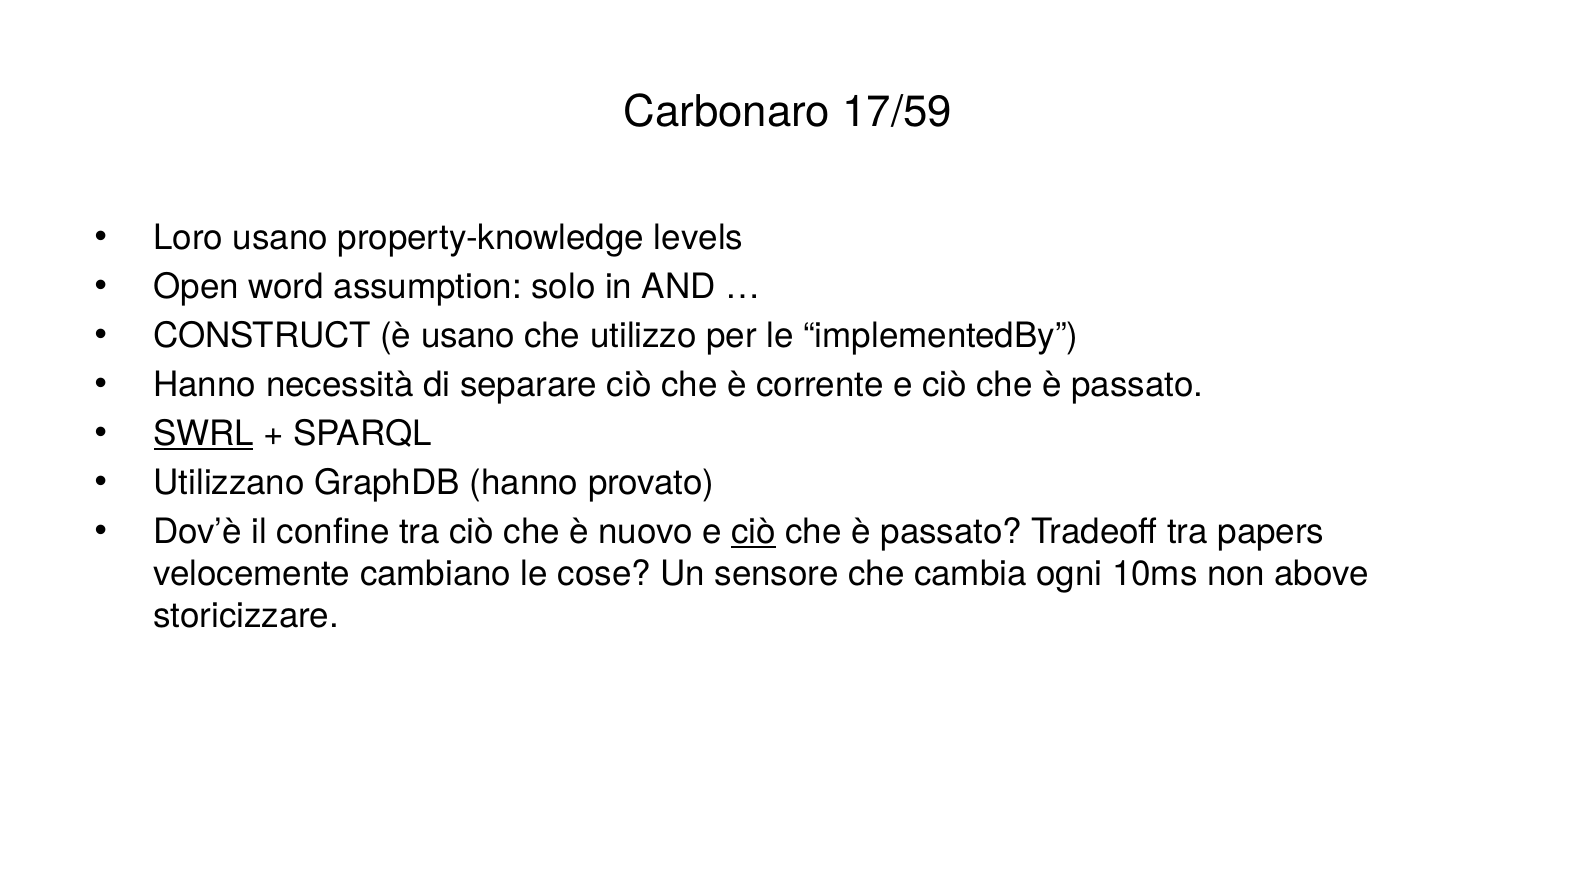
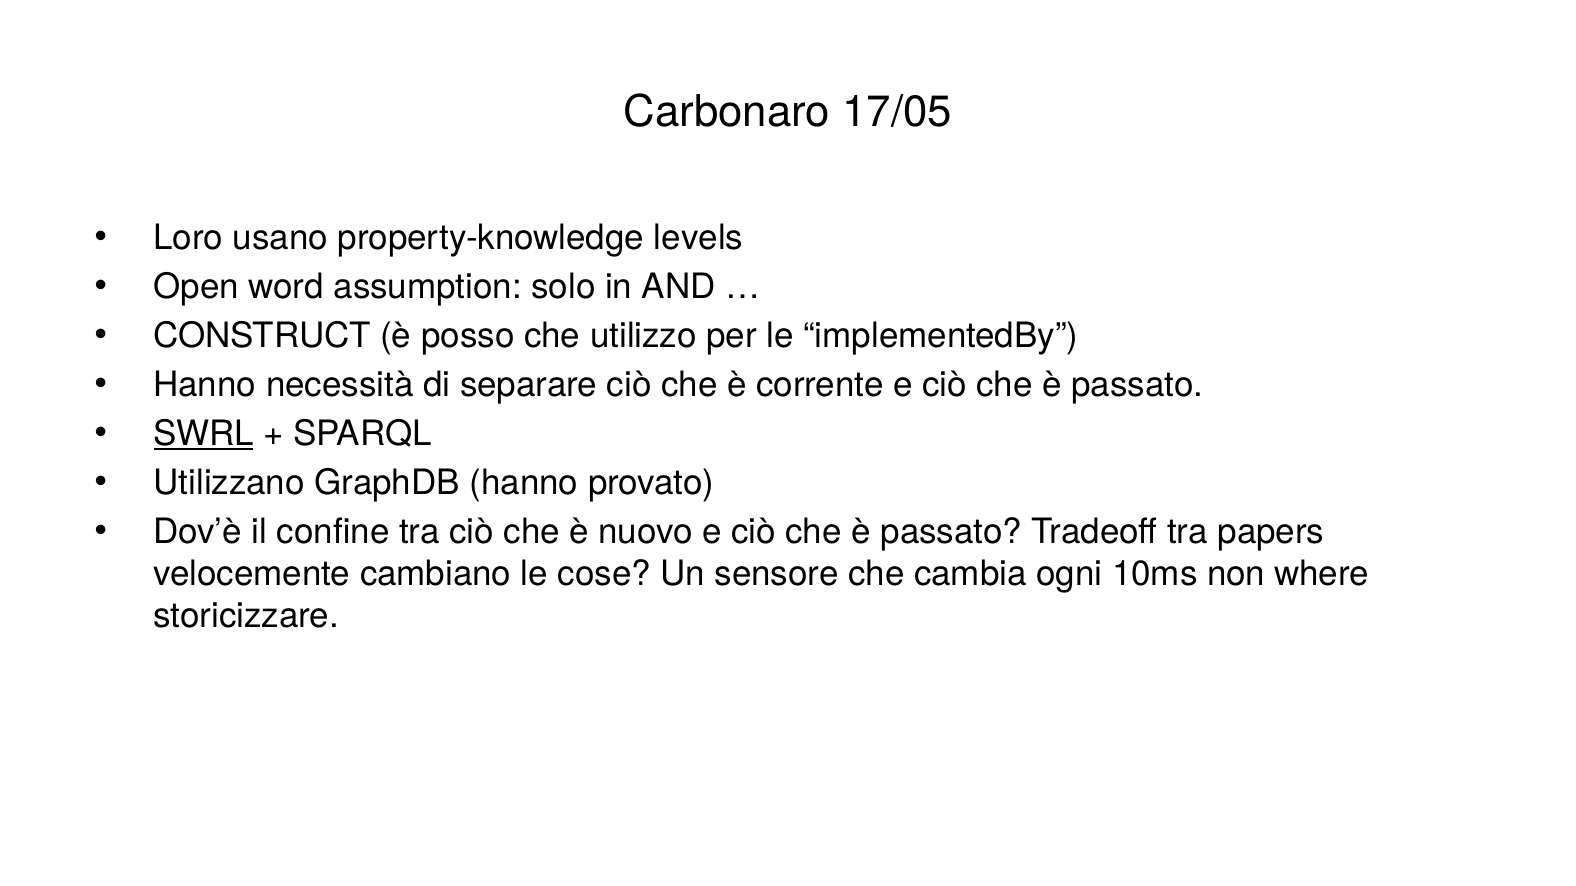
17/59: 17/59 -> 17/05 (897, 112)
è usano: usano -> posso (468, 336)
ciò underline: present -> none (754, 532)
above: above -> where (1322, 574)
